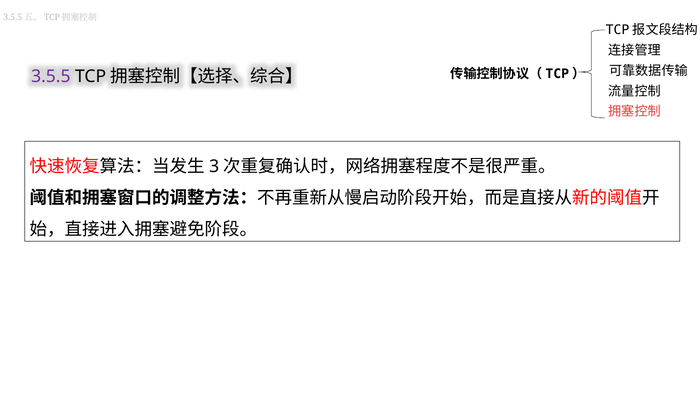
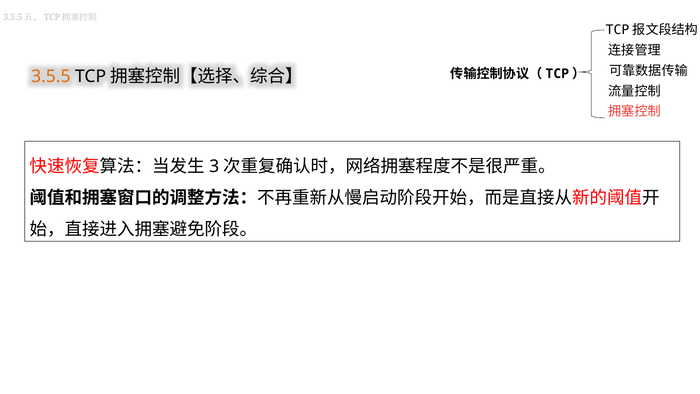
3.5.5 colour: purple -> orange (51, 76)
